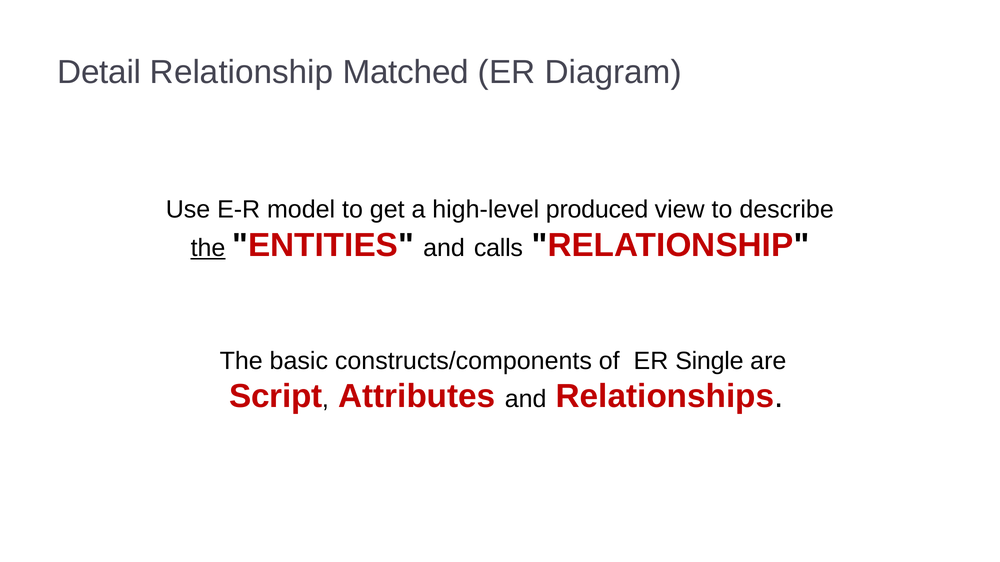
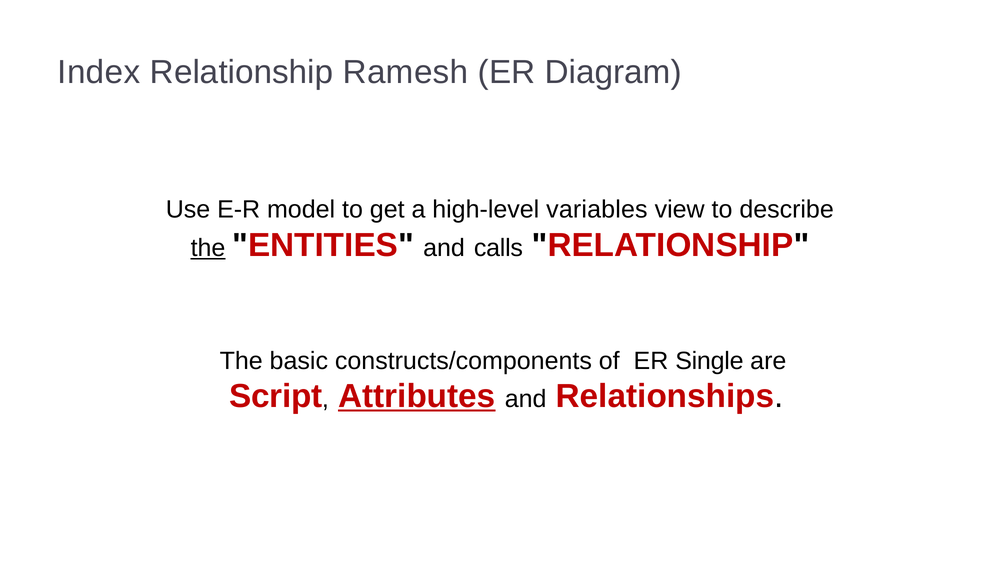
Detail: Detail -> Index (99, 72)
Matched: Matched -> Ramesh (406, 72)
produced: produced -> variables (597, 210)
Attributes underline: none -> present (417, 397)
